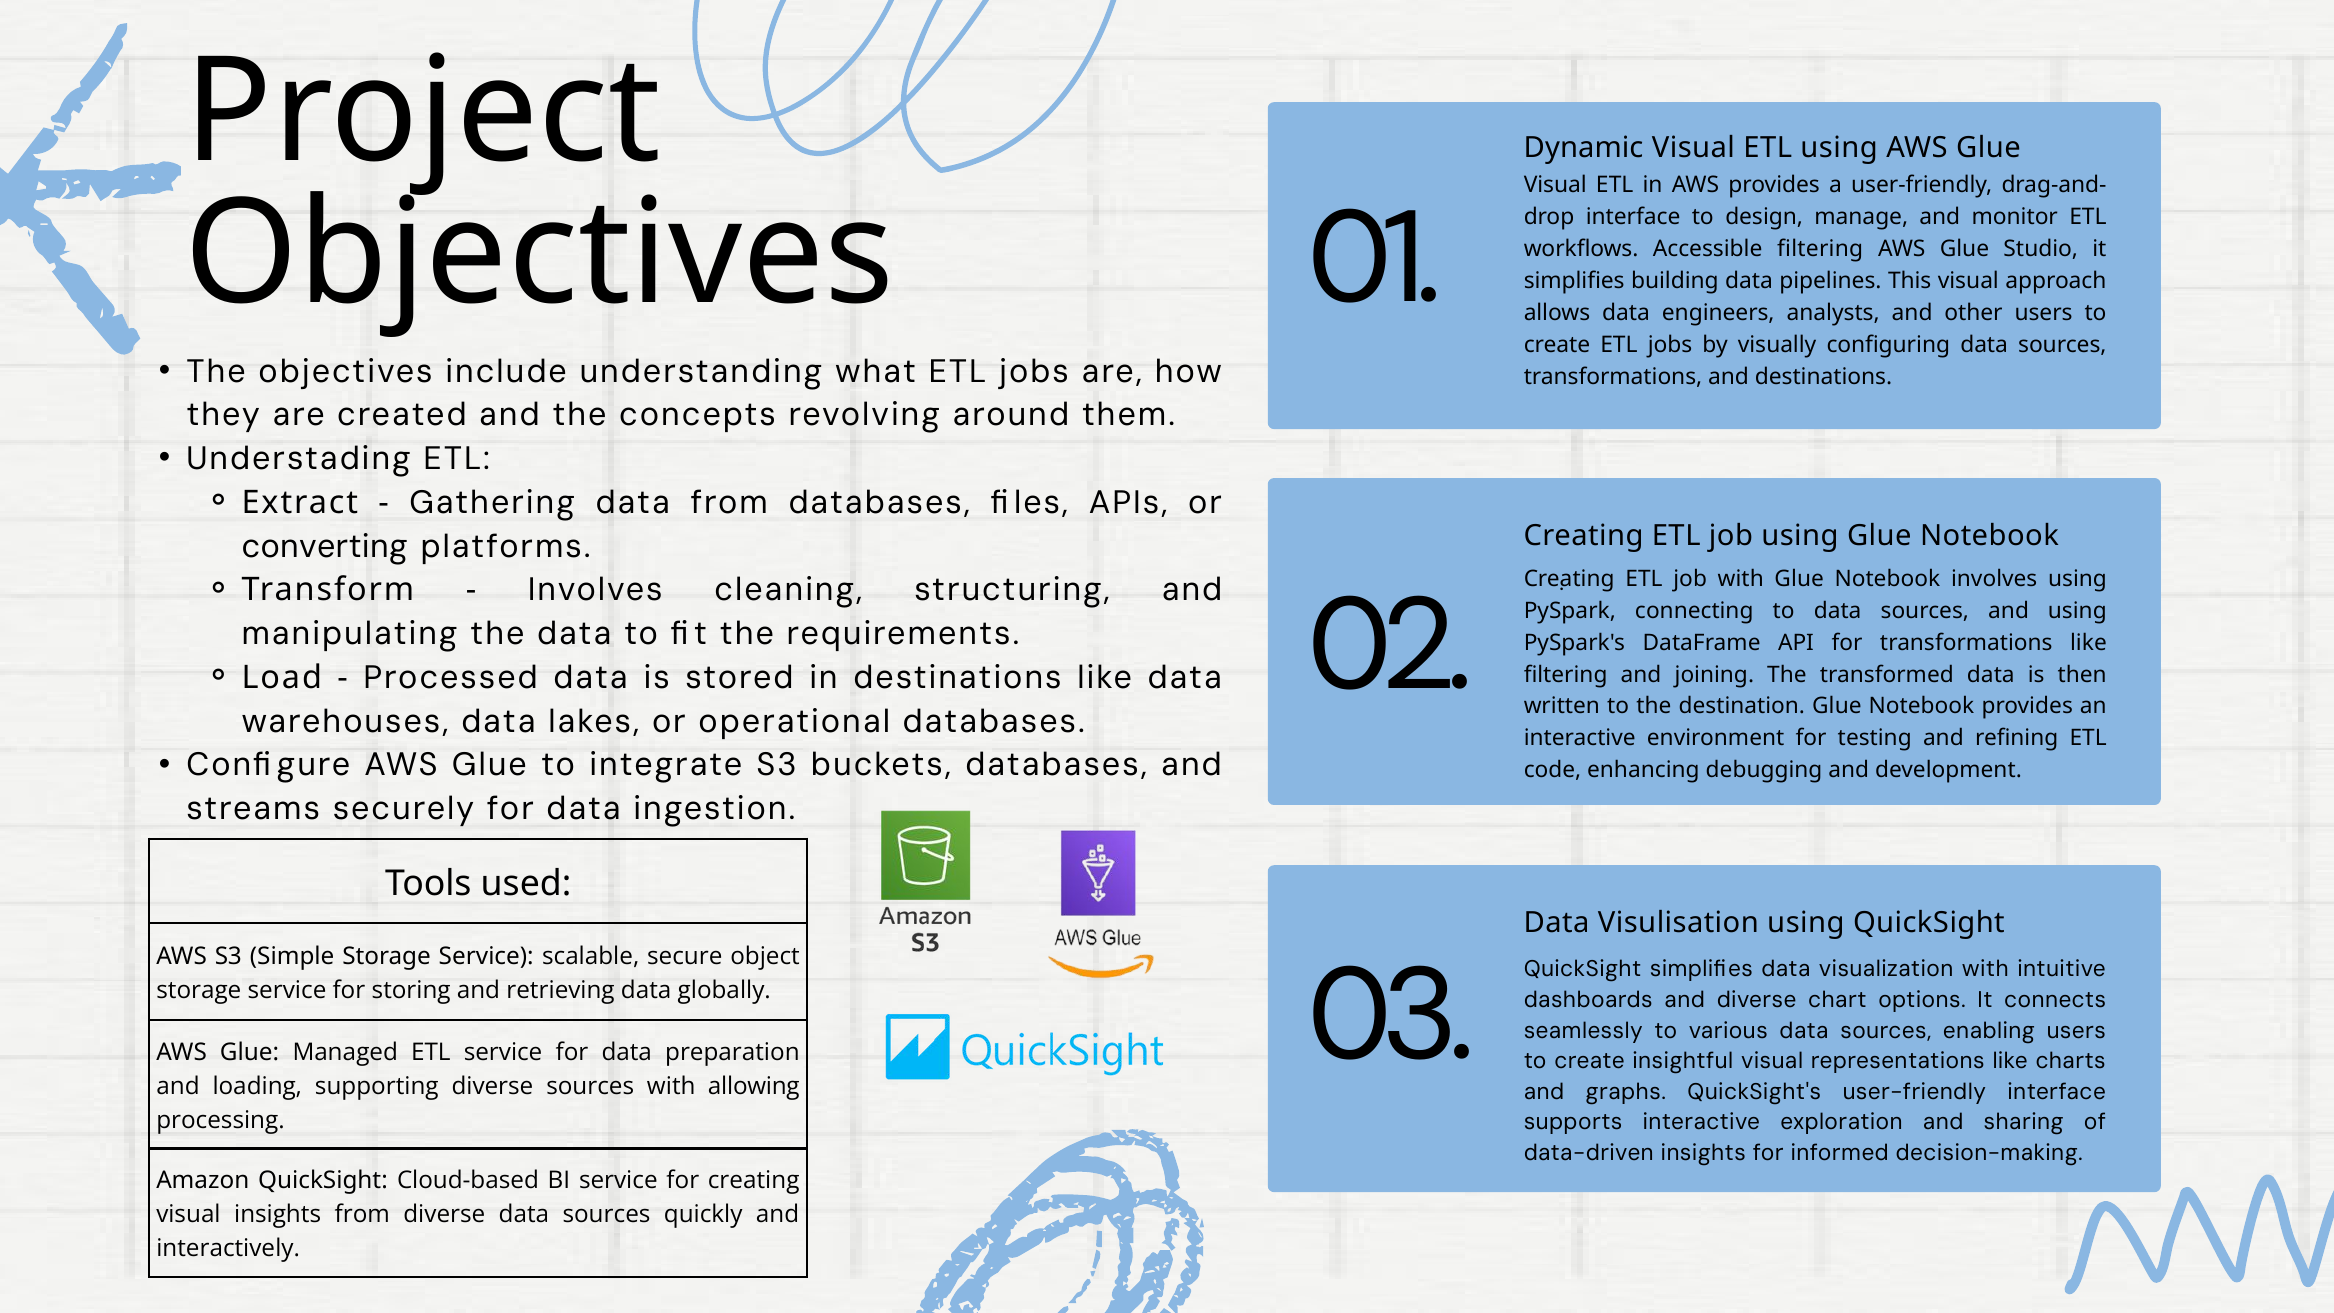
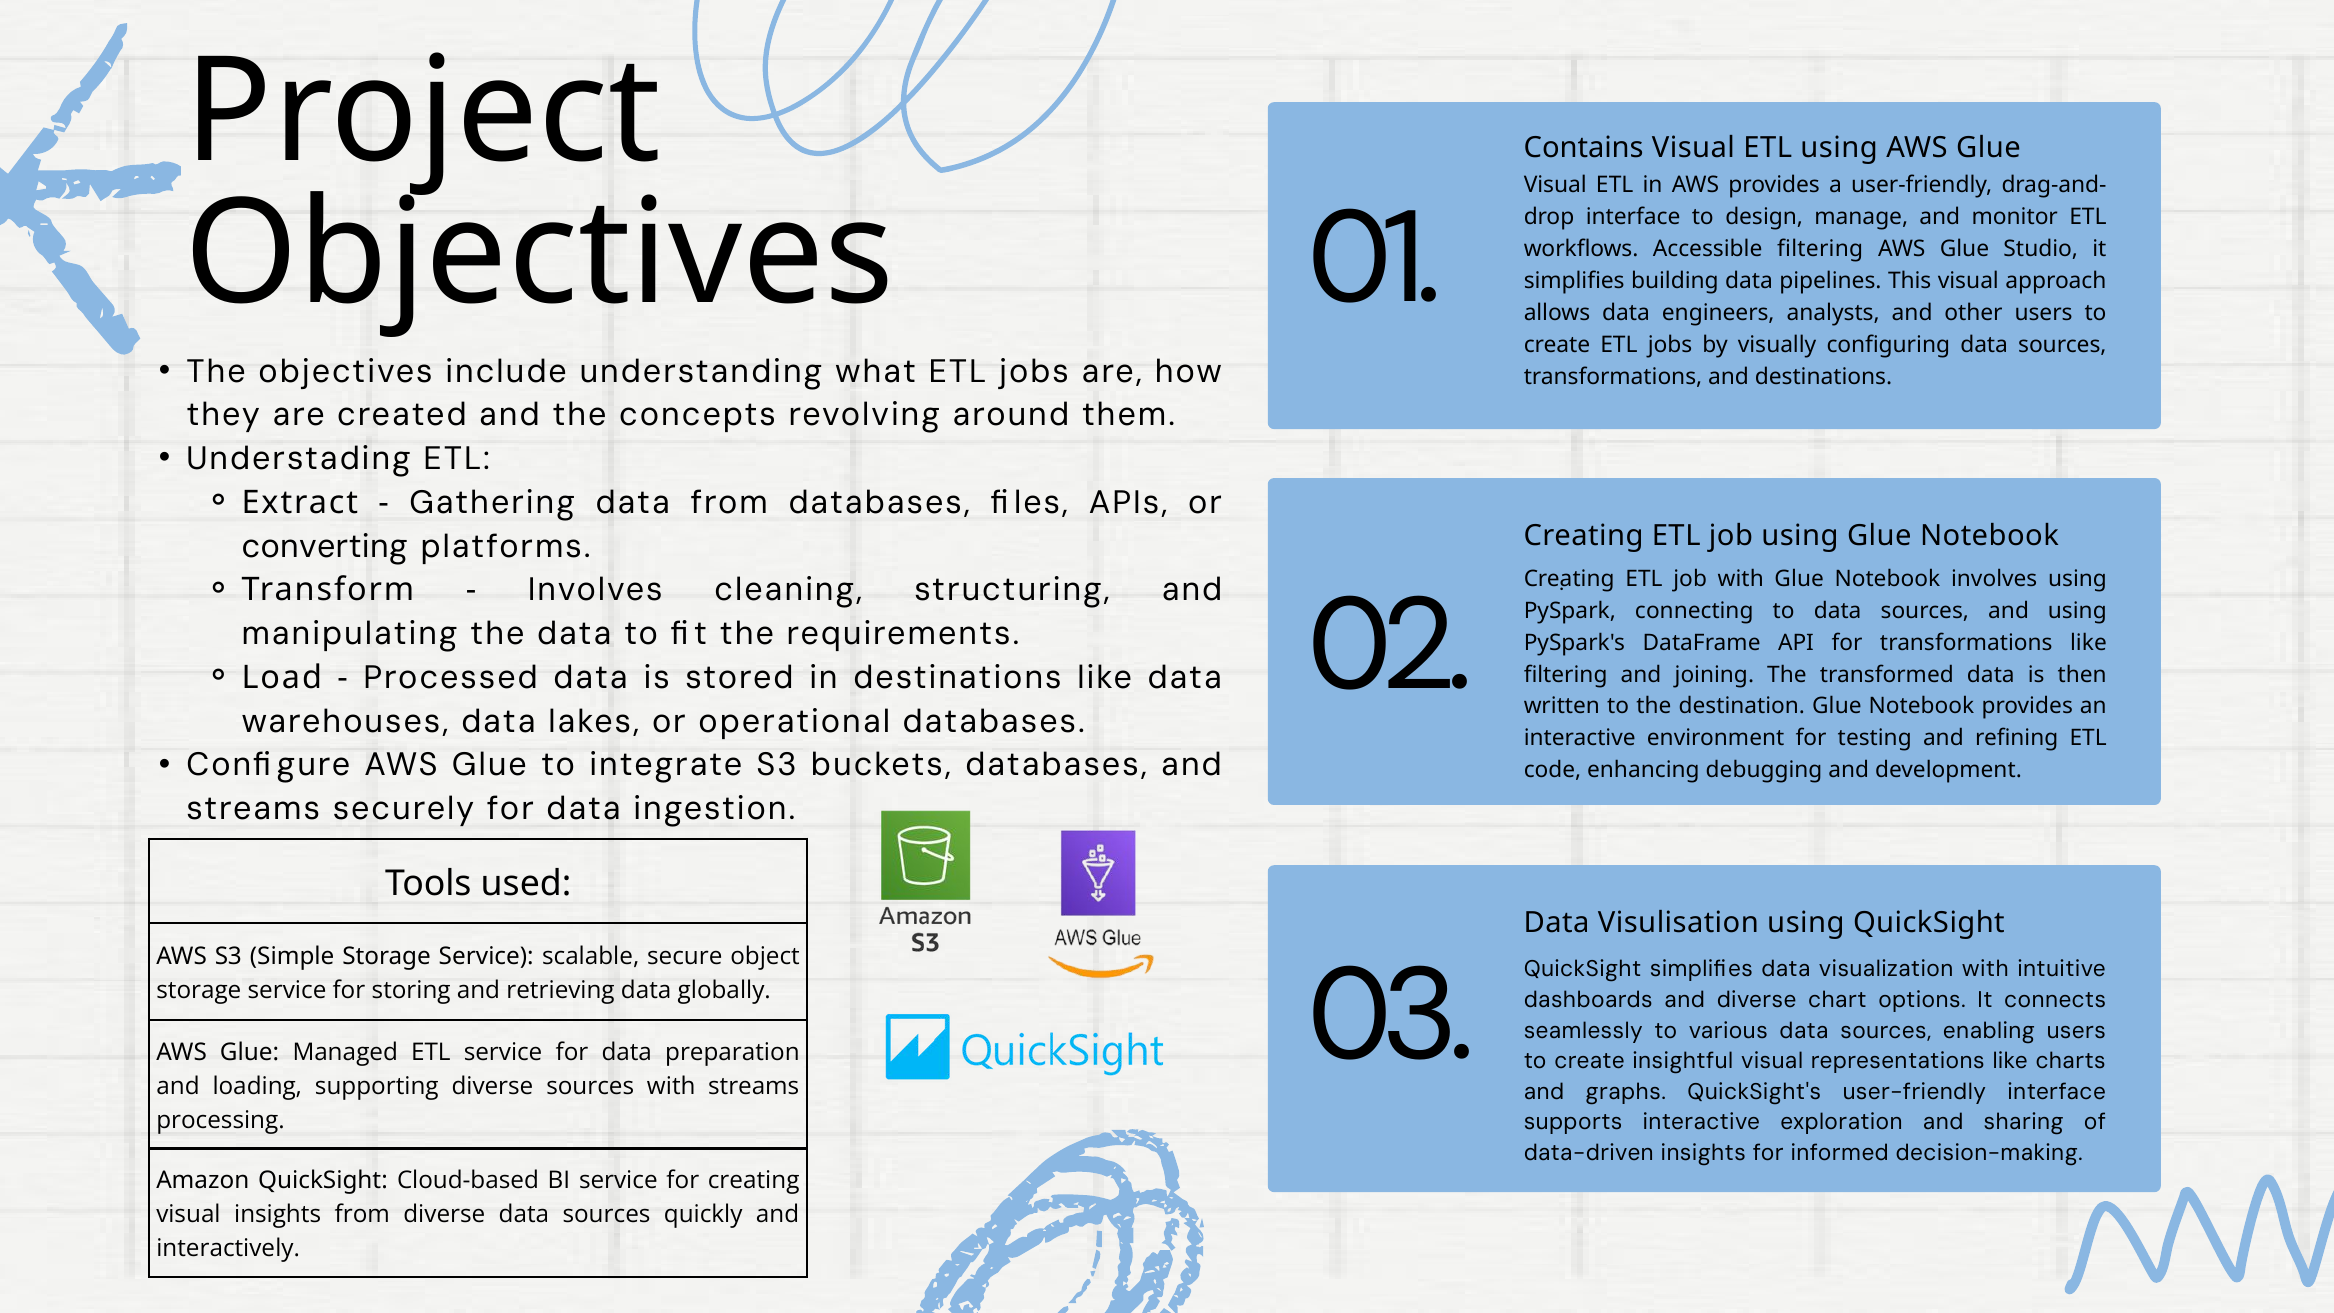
Dynamic: Dynamic -> Contains (1584, 148)
with allowing: allowing -> streams (754, 1086)
